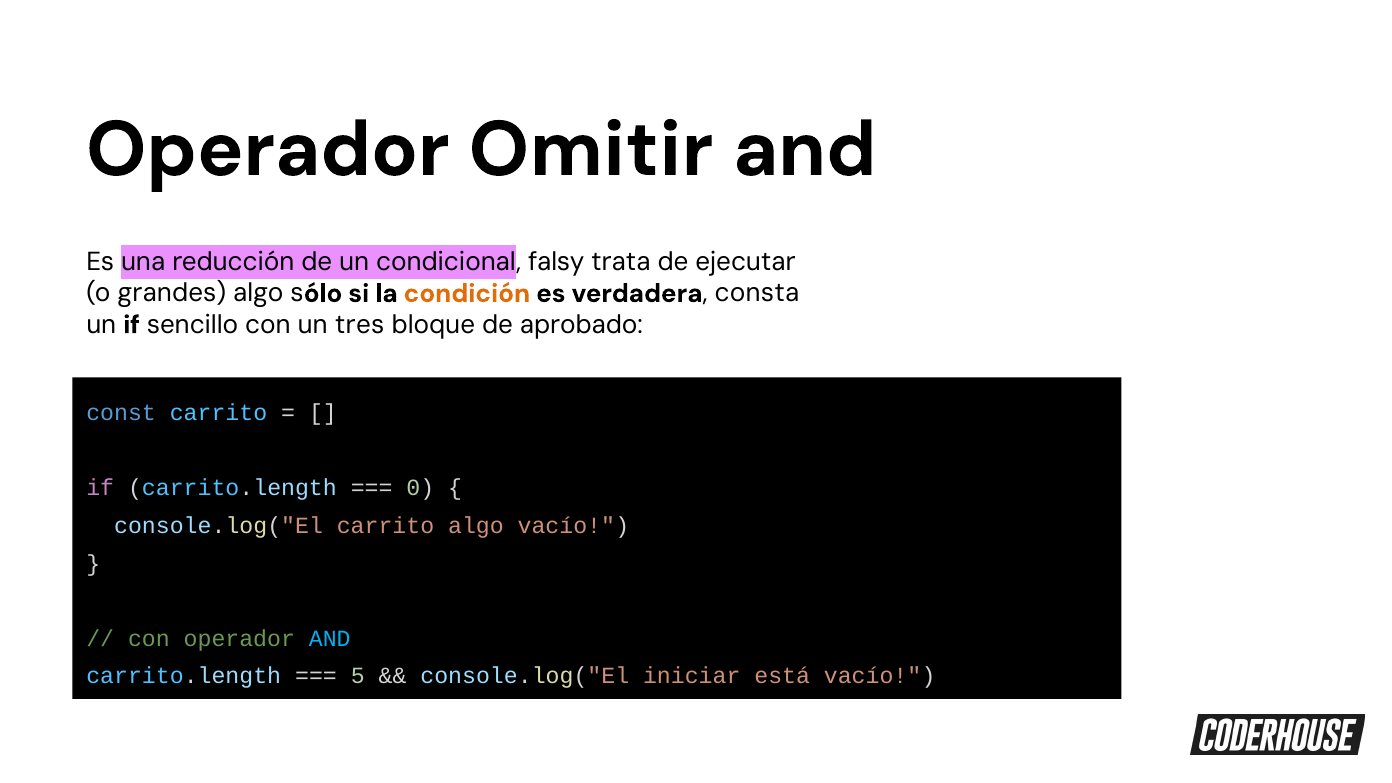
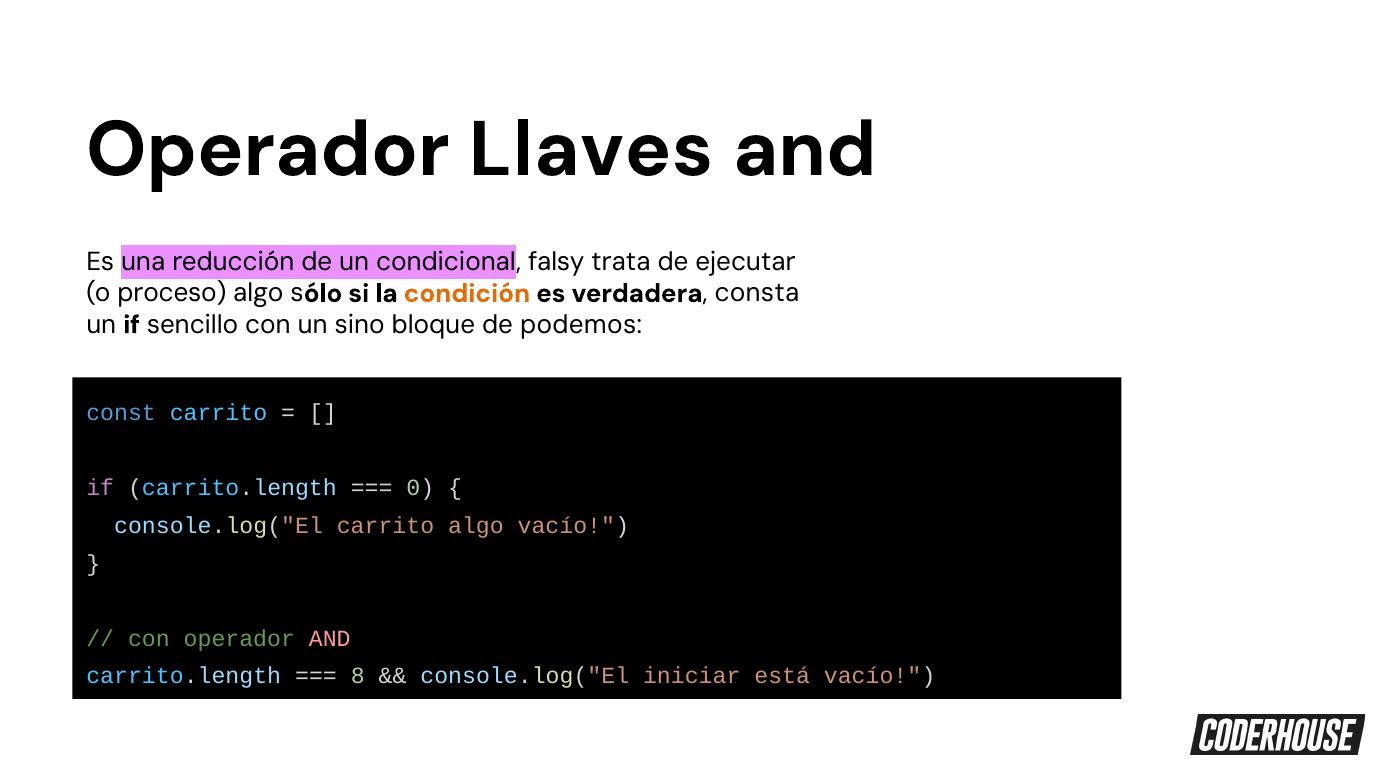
Omitir: Omitir -> Llaves (591, 149)
grandes: grandes -> proceso (172, 293)
tres: tres -> sino (360, 325)
aprobado: aprobado -> podemos (581, 325)
AND colour: light blue -> pink (330, 638)
5: 5 -> 8 (358, 676)
